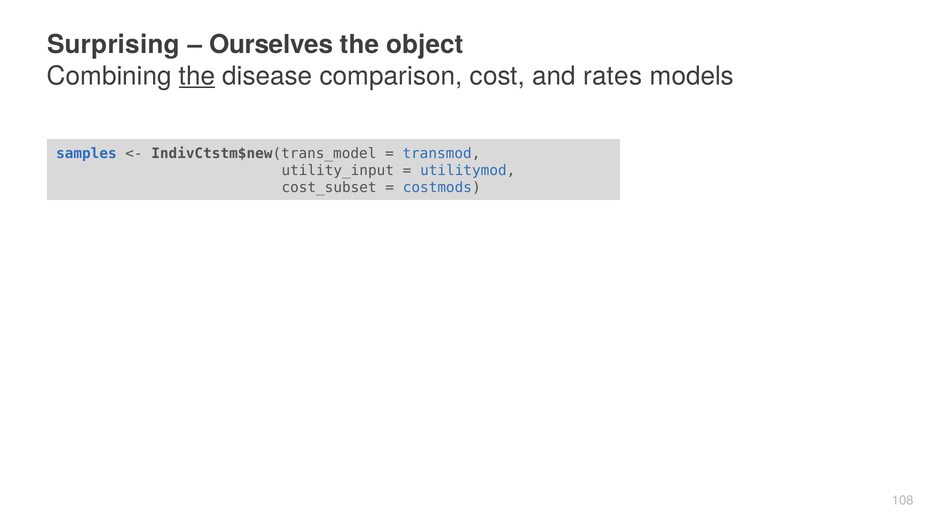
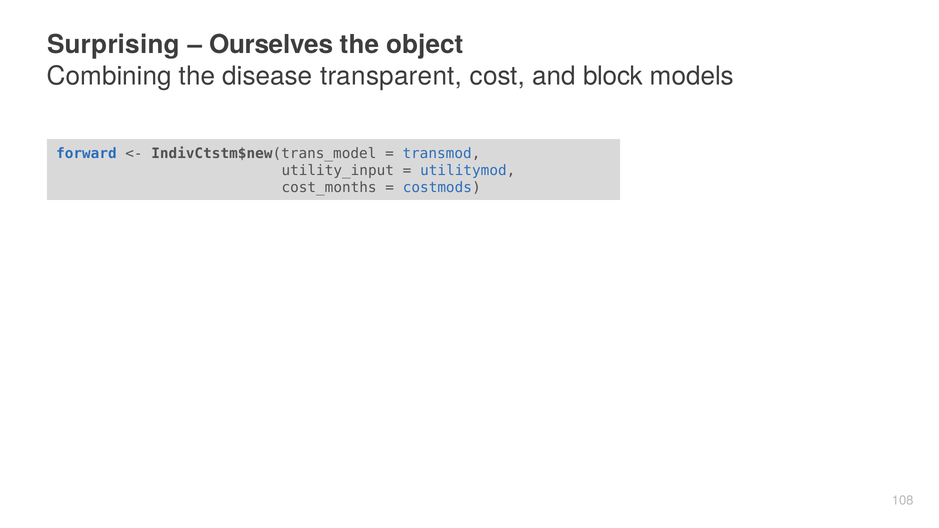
the underline: present -> none (197, 76)
comparison: comparison -> transparent (391, 76)
rates: rates -> block (613, 76)
samples: samples -> forward (86, 153)
cost_subset: cost_subset -> cost_months (329, 188)
